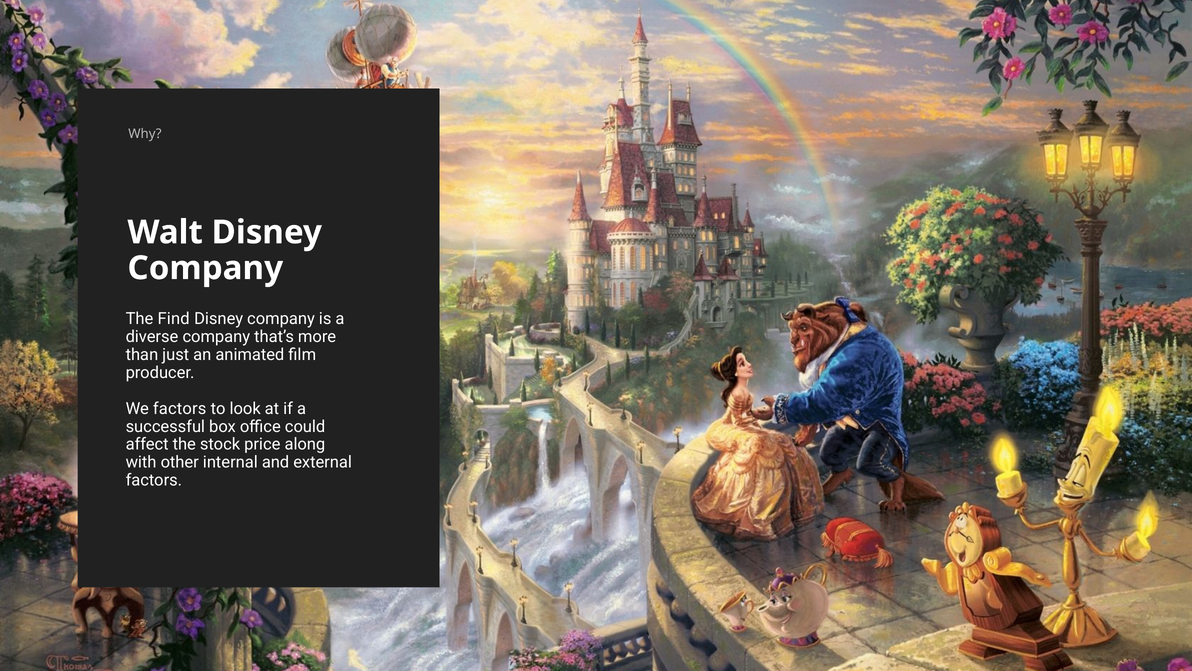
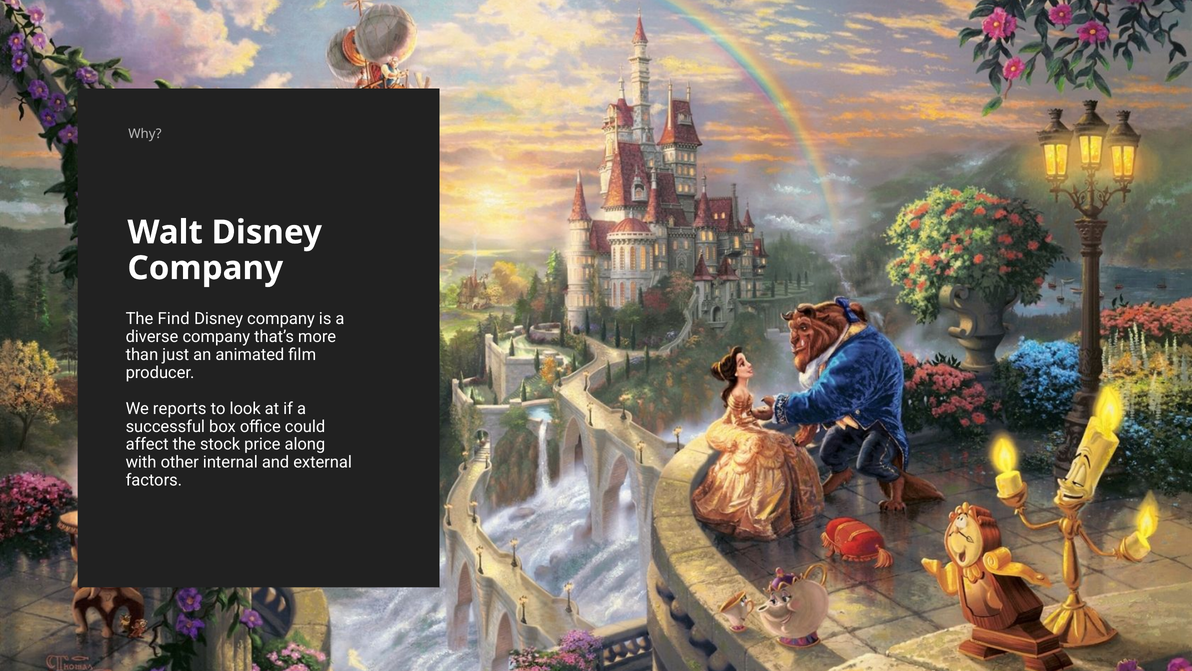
We factors: factors -> reports (180, 408)
